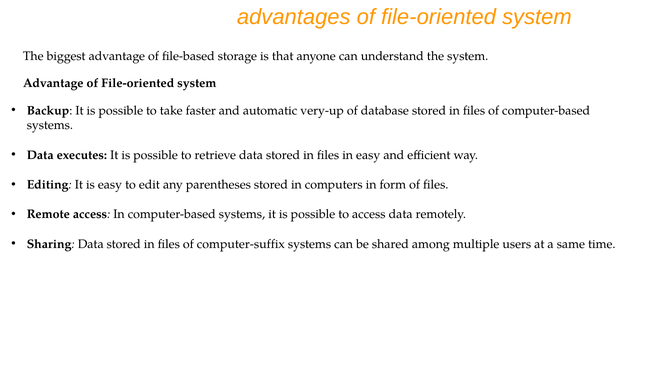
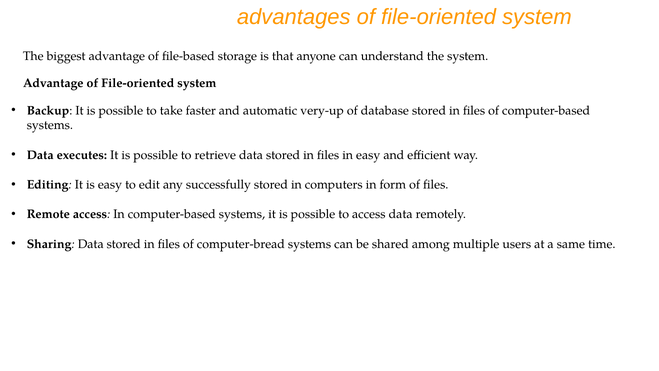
parentheses: parentheses -> successfully (218, 185)
computer-suffix: computer-suffix -> computer-bread (241, 244)
